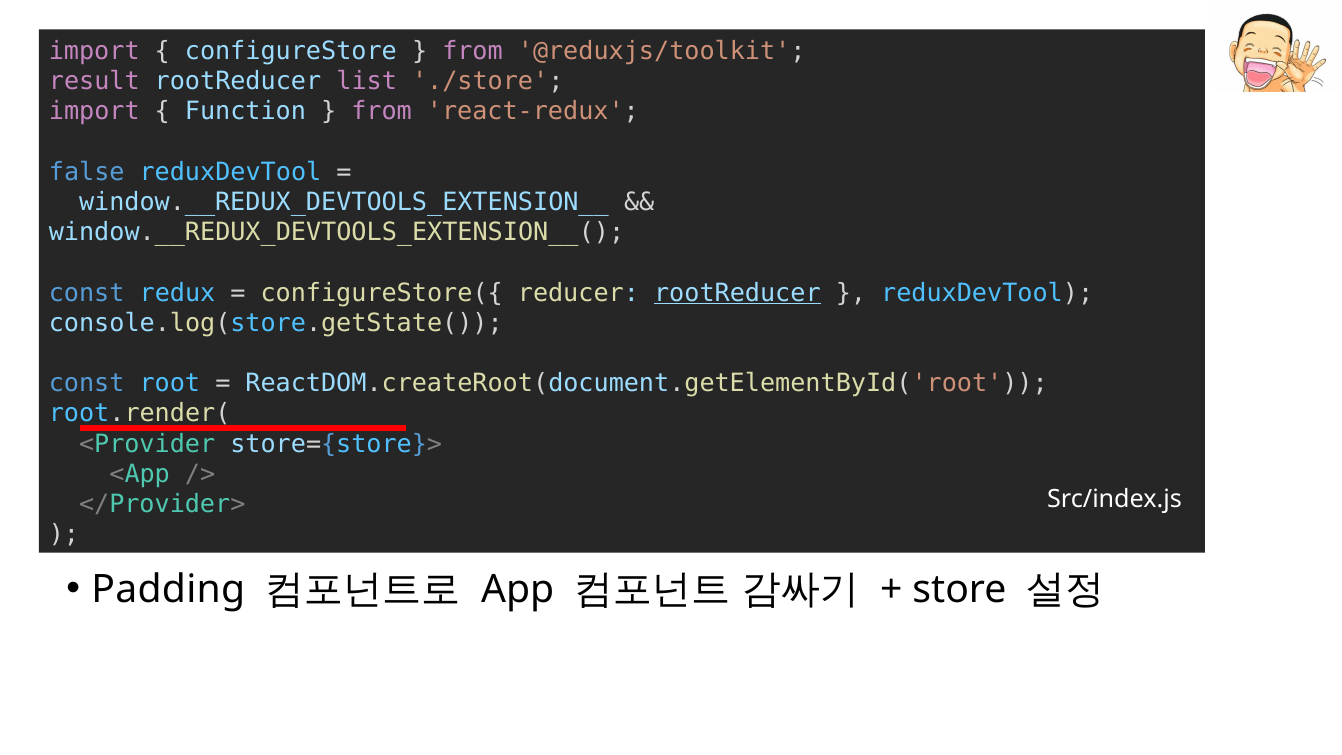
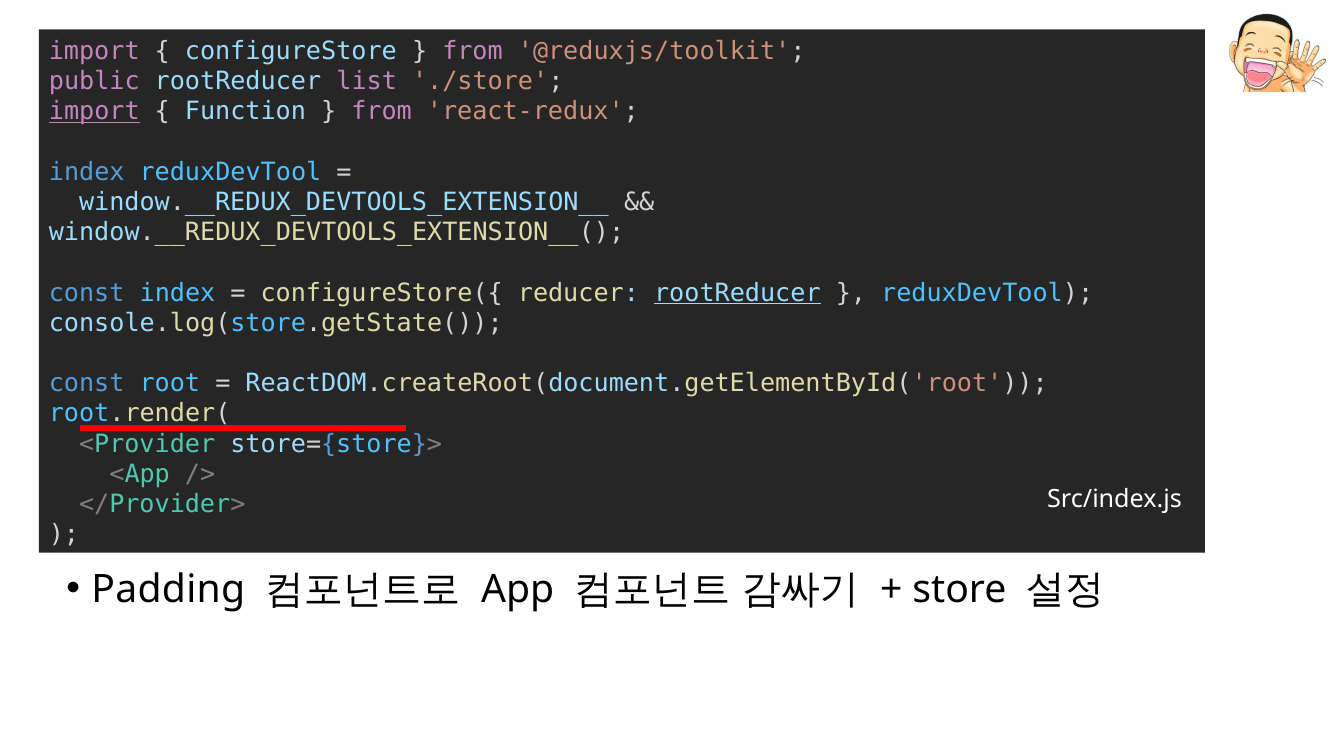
result: result -> public (94, 81)
import underline: none -> present (94, 112)
false: false -> index (87, 172)
const redux: redux -> index (177, 293)
